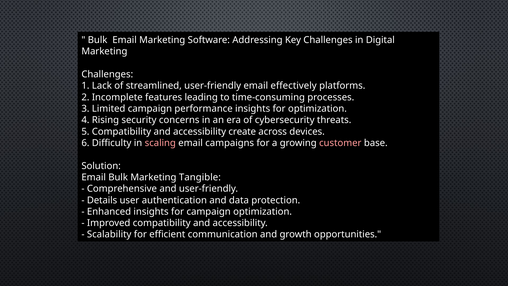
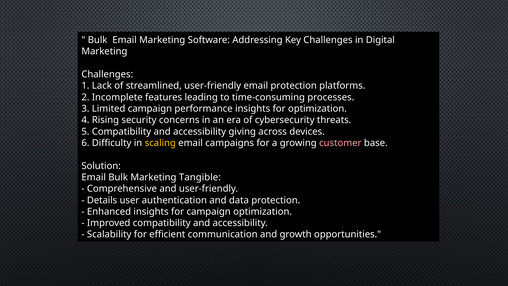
email effectively: effectively -> protection (294, 86)
create: create -> giving (242, 131)
scaling colour: pink -> yellow (160, 143)
